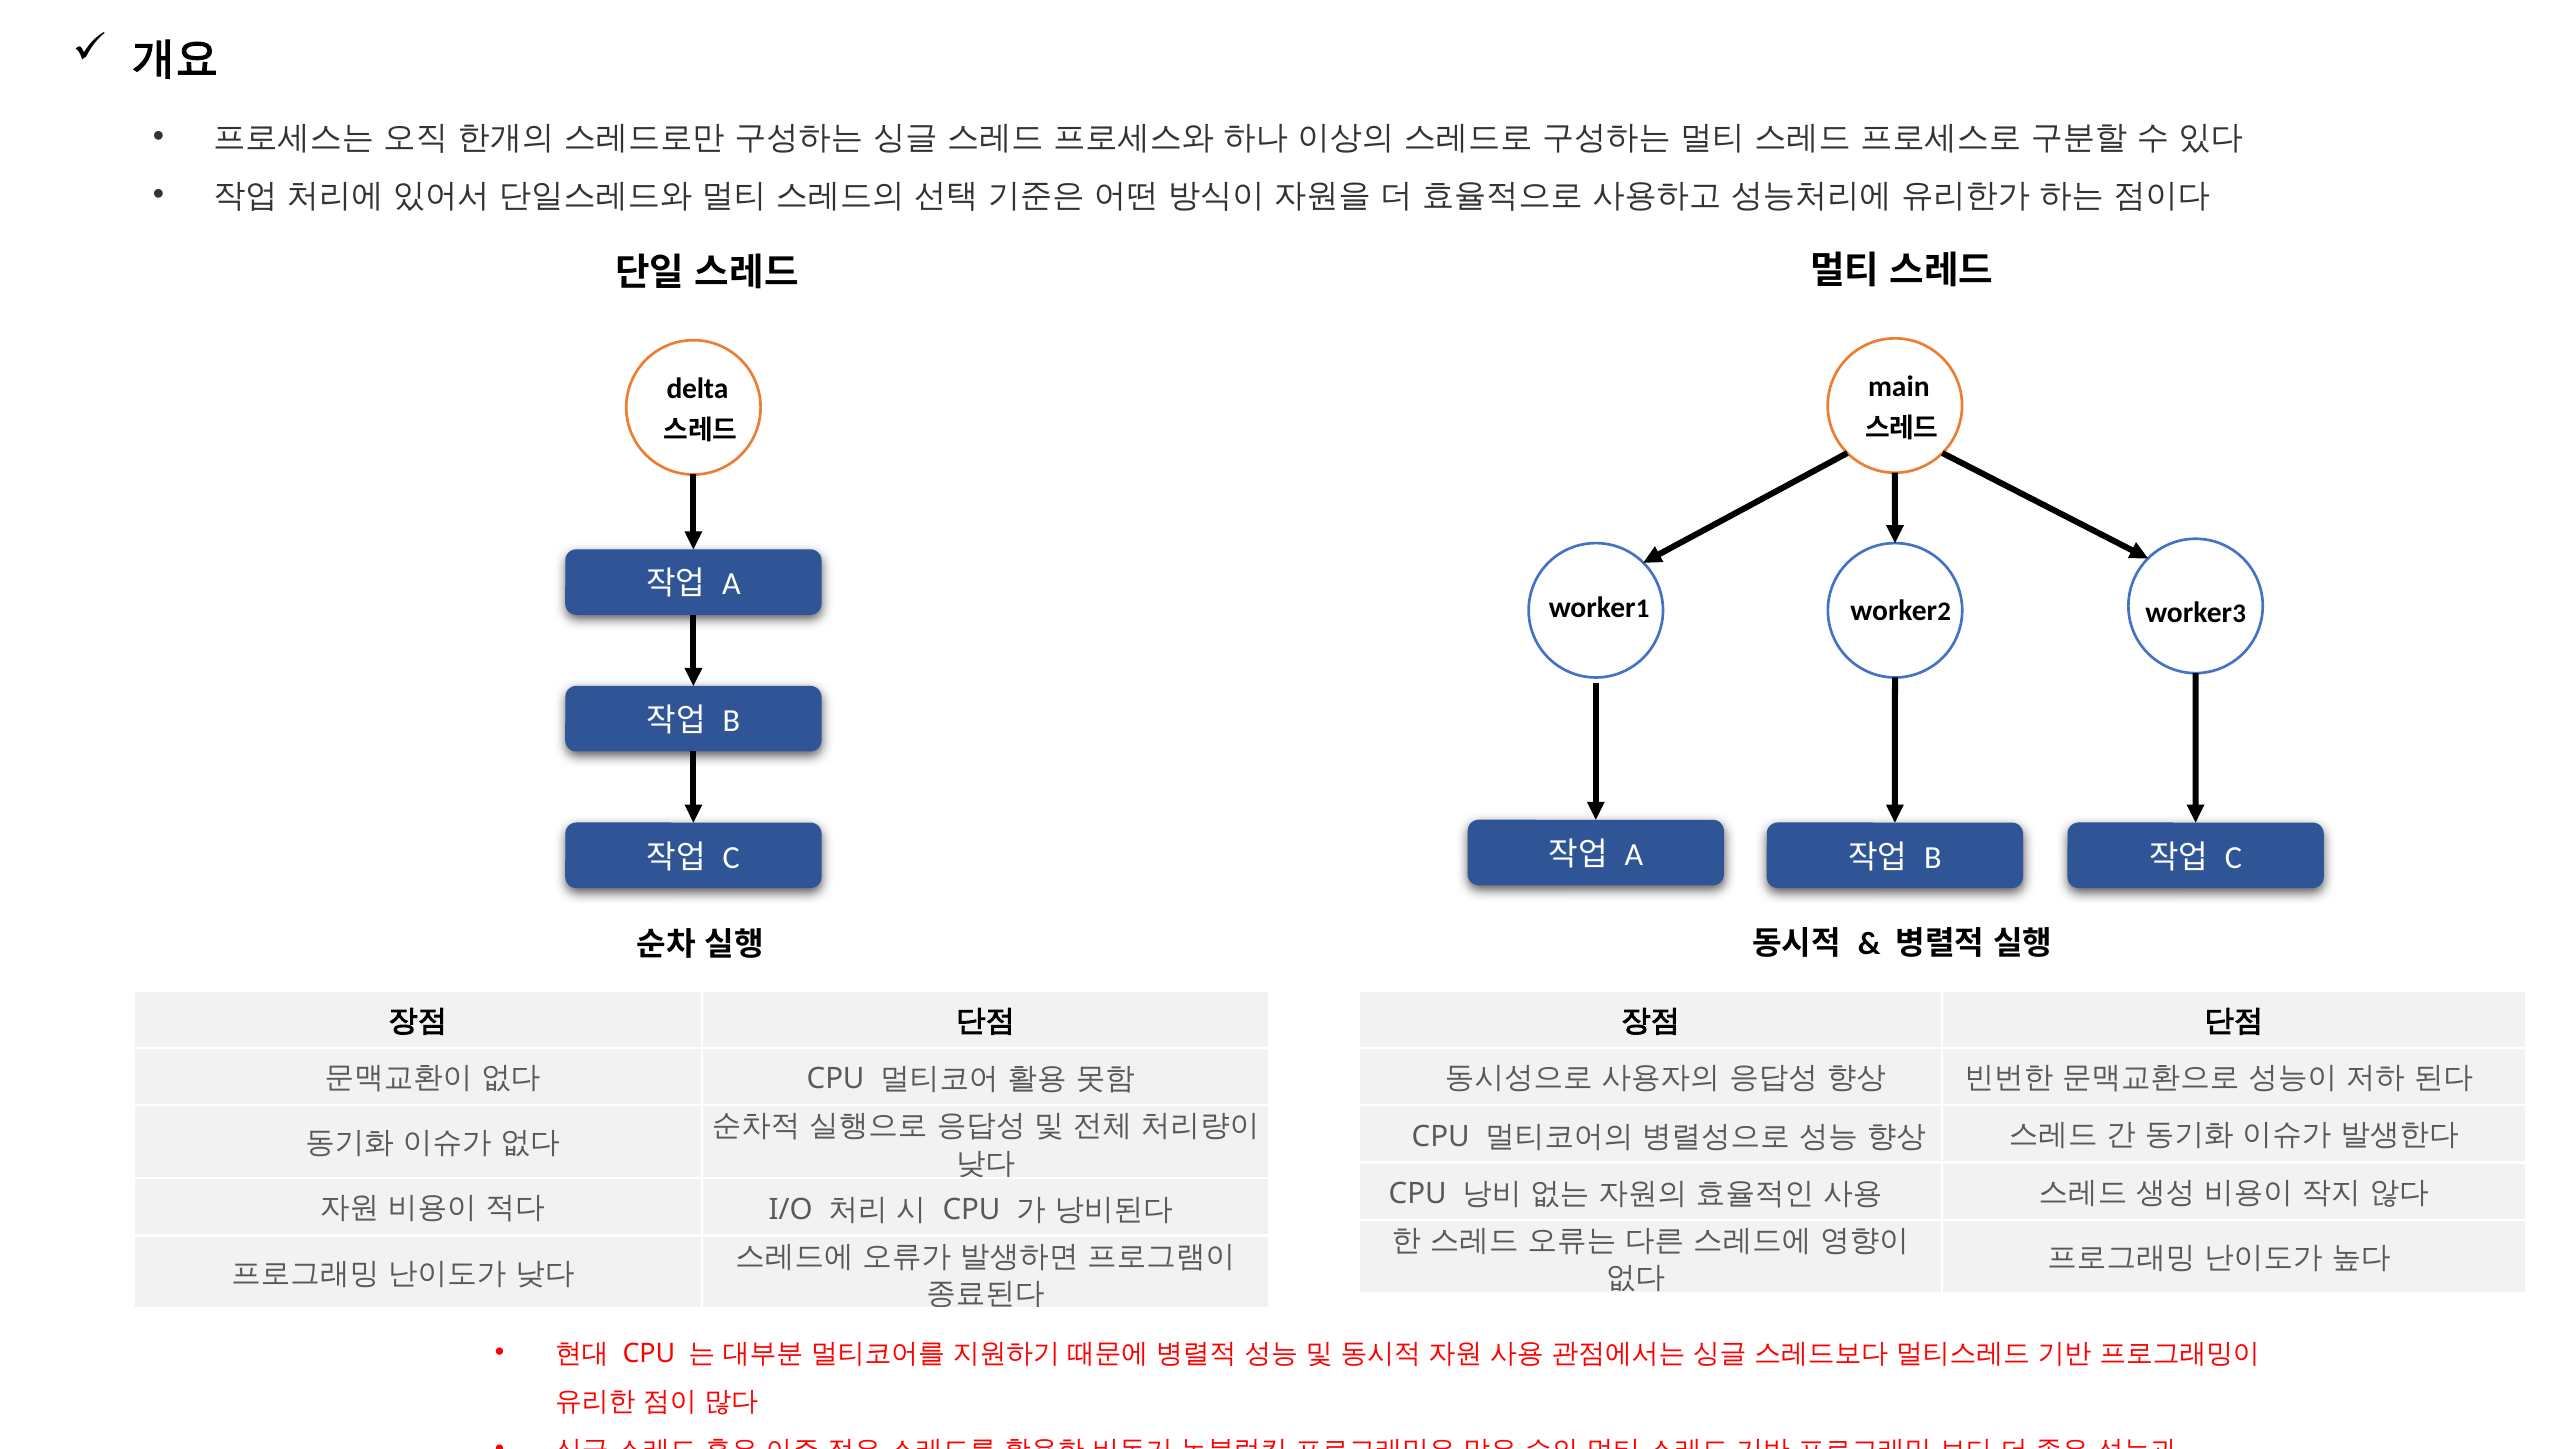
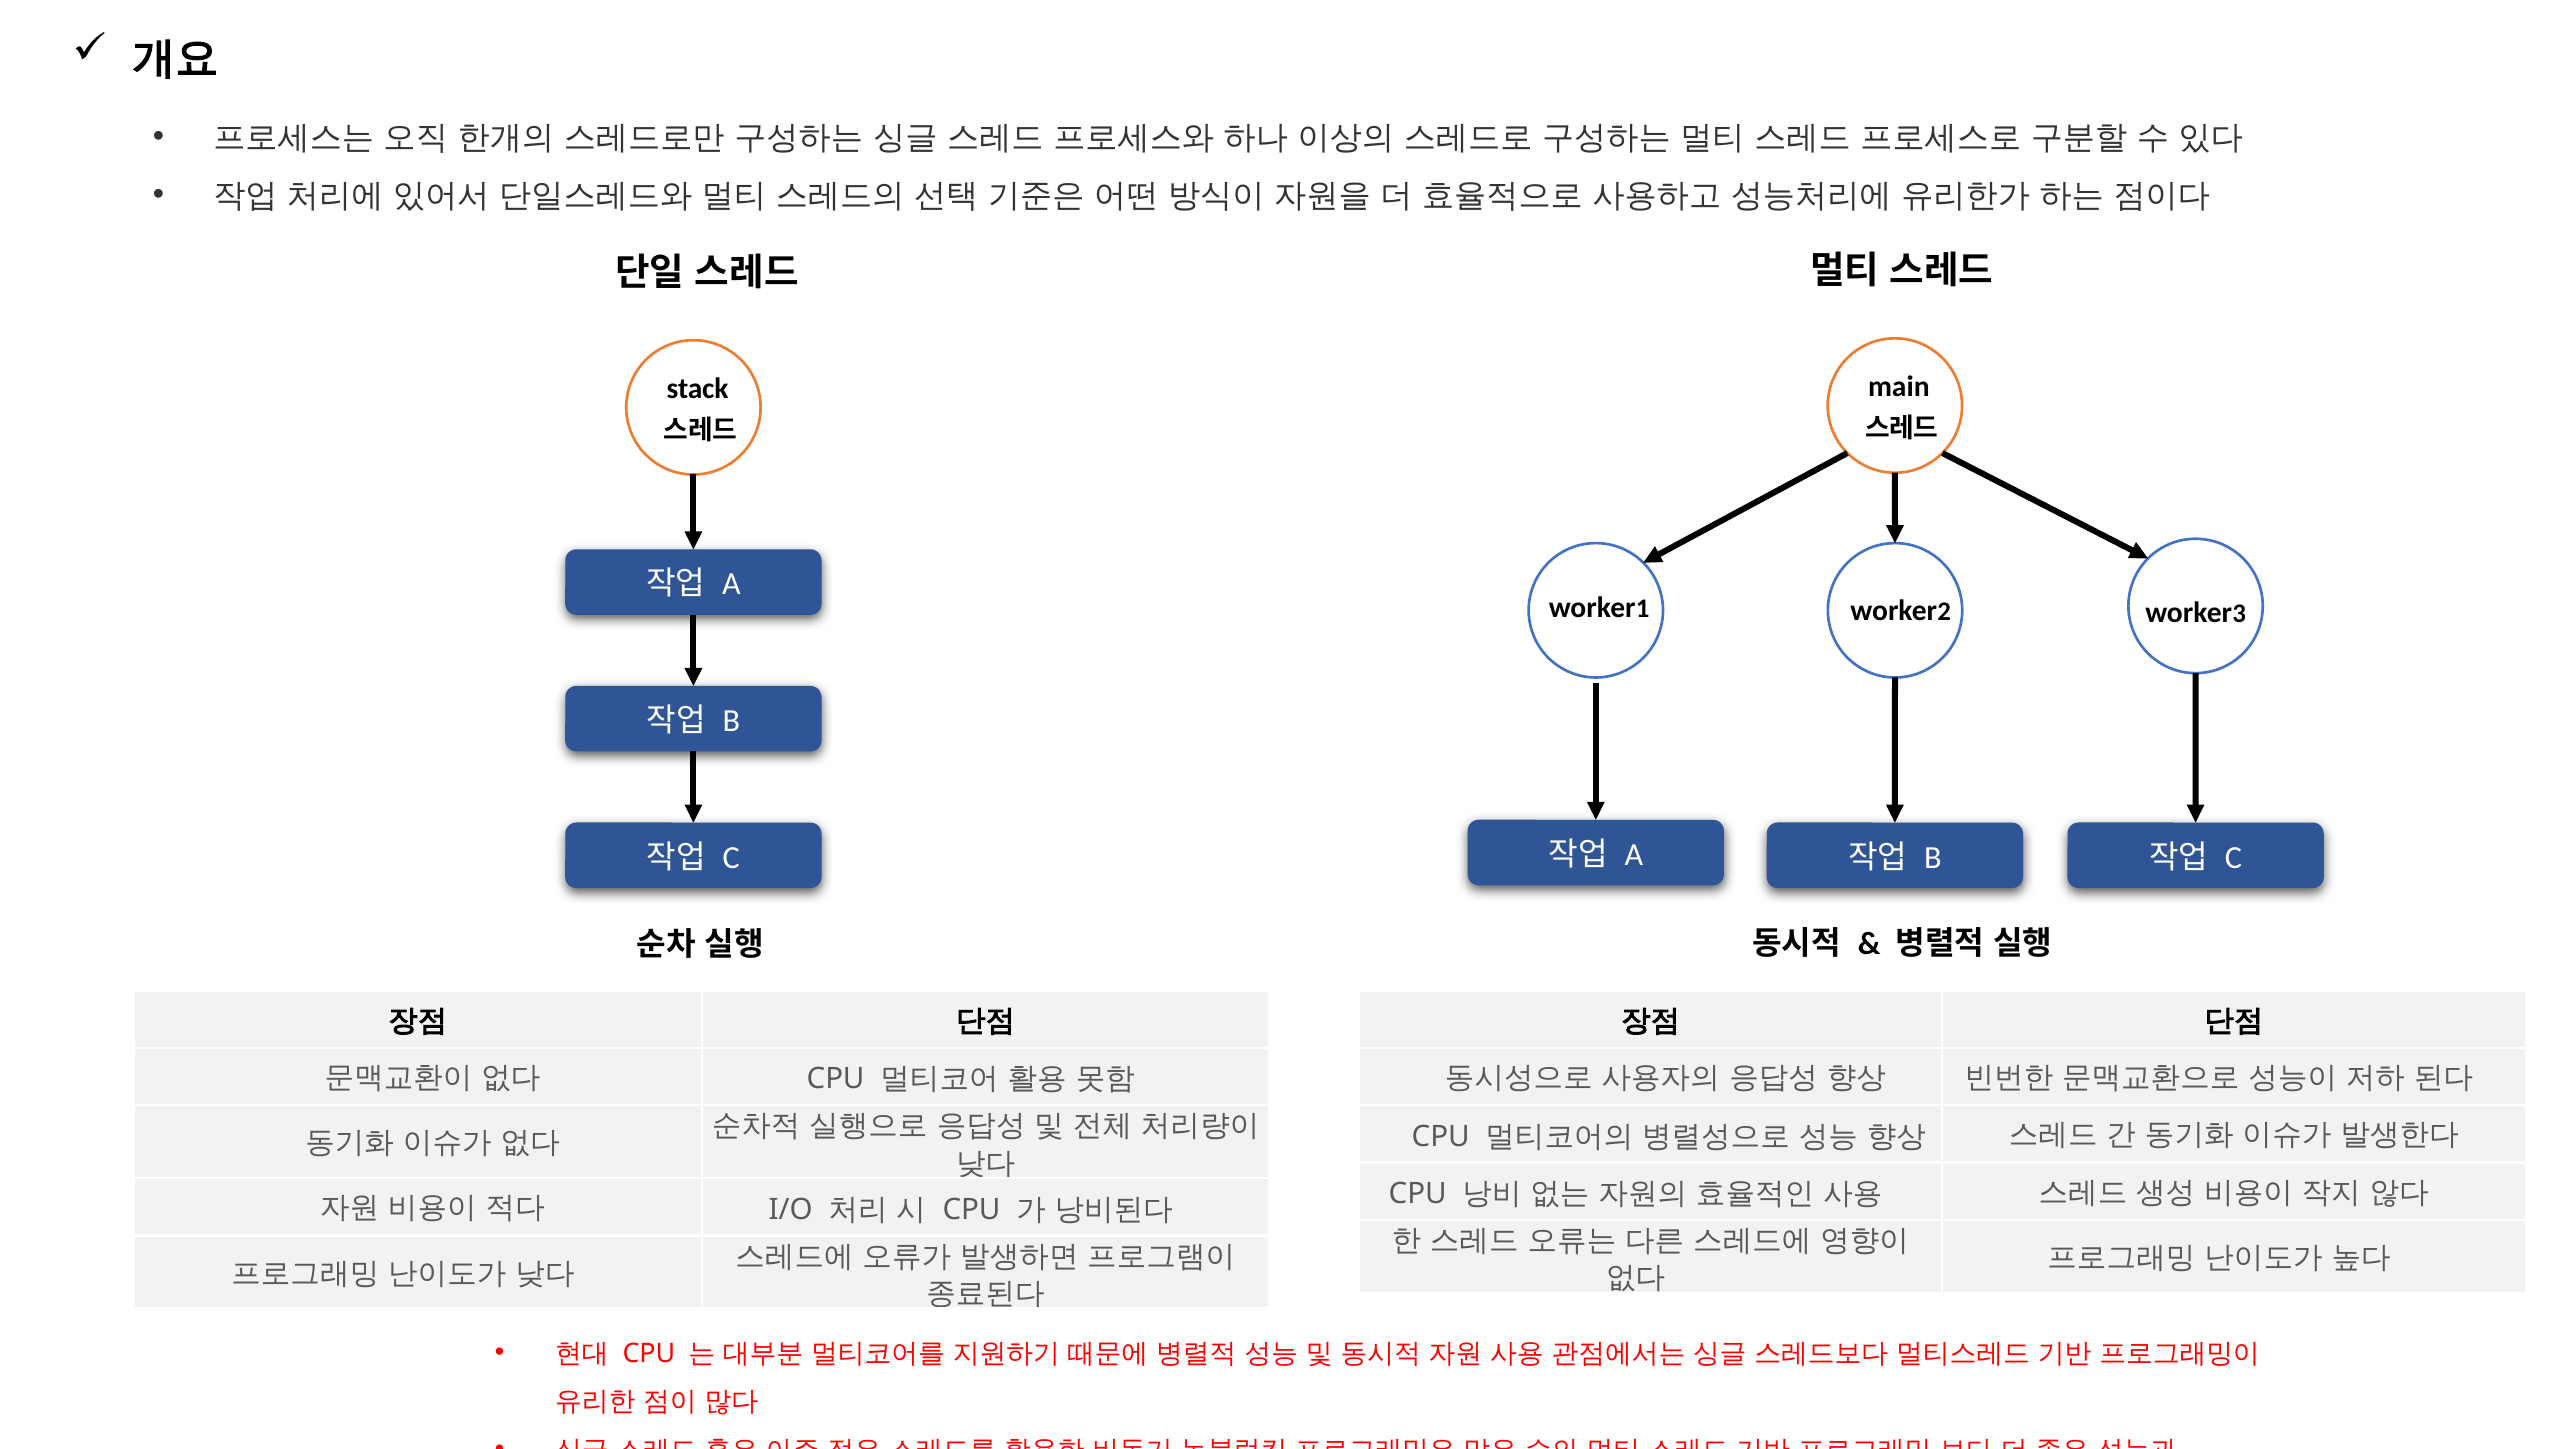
delta: delta -> stack (698, 389)
